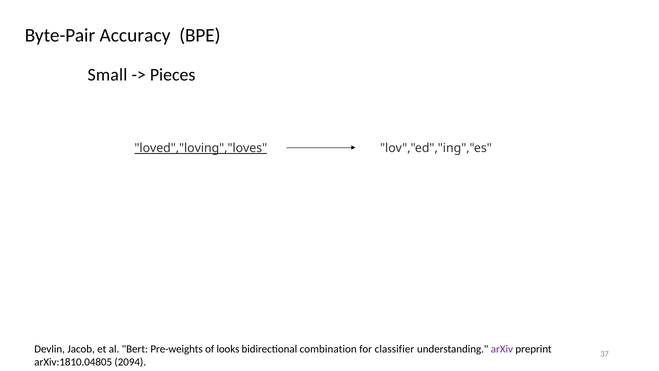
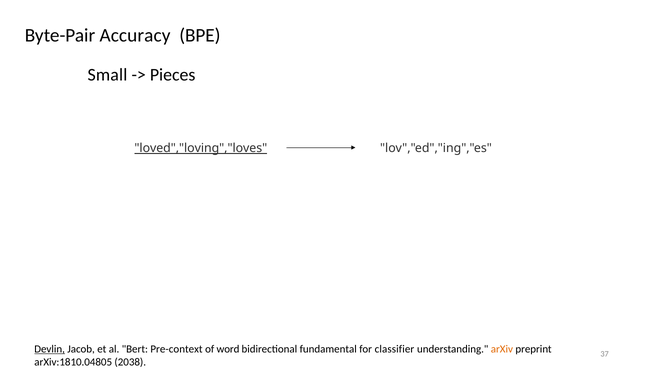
Devlin underline: none -> present (50, 349)
Pre-weights: Pre-weights -> Pre-context (177, 349)
looks: looks -> word (228, 349)
combination: combination -> fundamental (328, 349)
arXiv colour: purple -> orange (502, 349)
2094: 2094 -> 2038 (130, 362)
